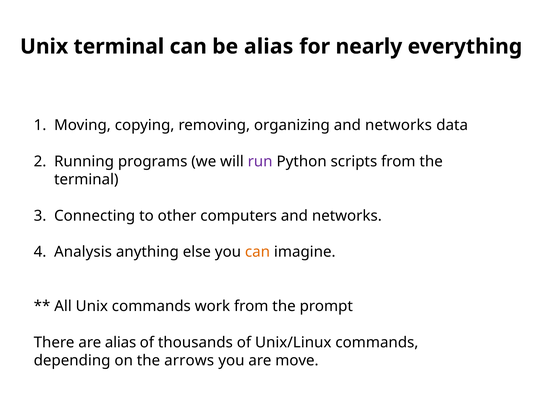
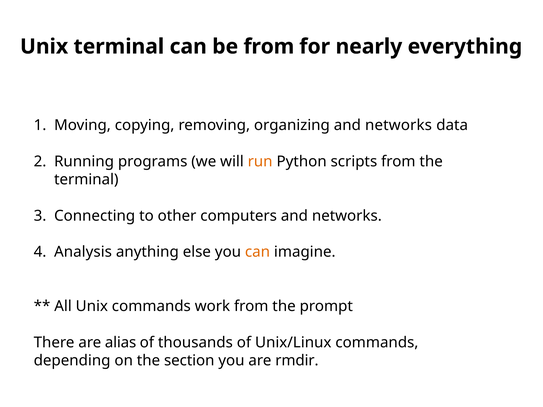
be alias: alias -> from (269, 47)
run colour: purple -> orange (260, 162)
arrows: arrows -> section (189, 361)
move: move -> rmdir (297, 361)
